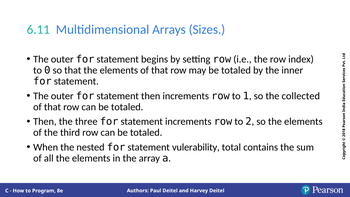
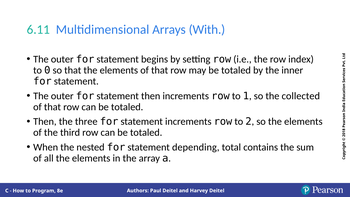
Sizes: Sizes -> With (207, 29)
vulerability: vulerability -> depending (196, 147)
